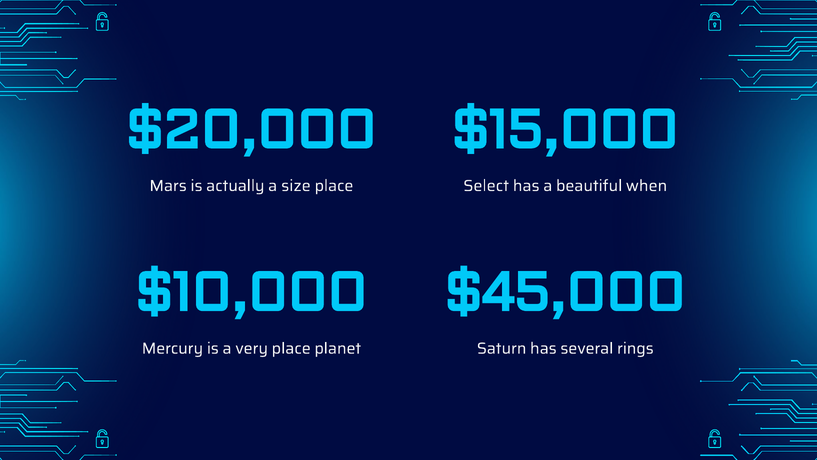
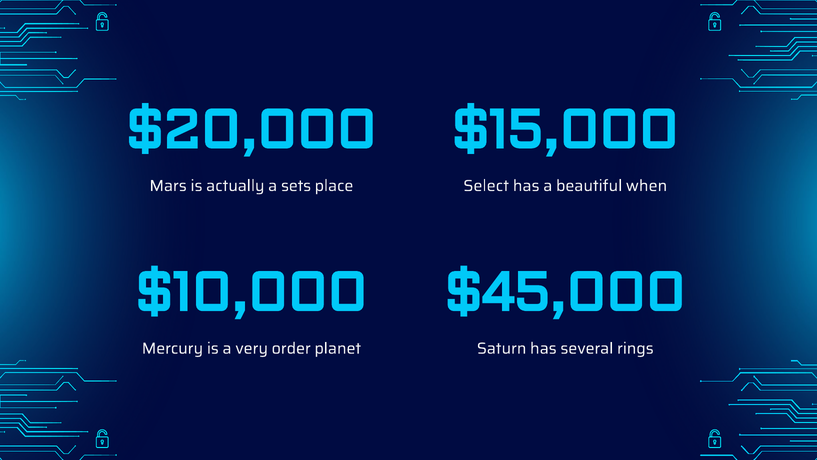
size: size -> sets (296, 186)
very place: place -> order (291, 348)
